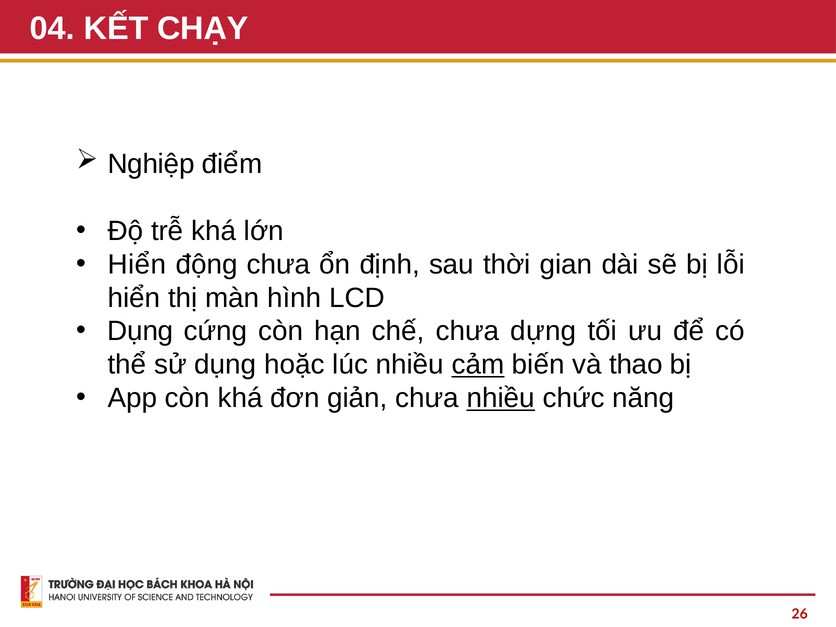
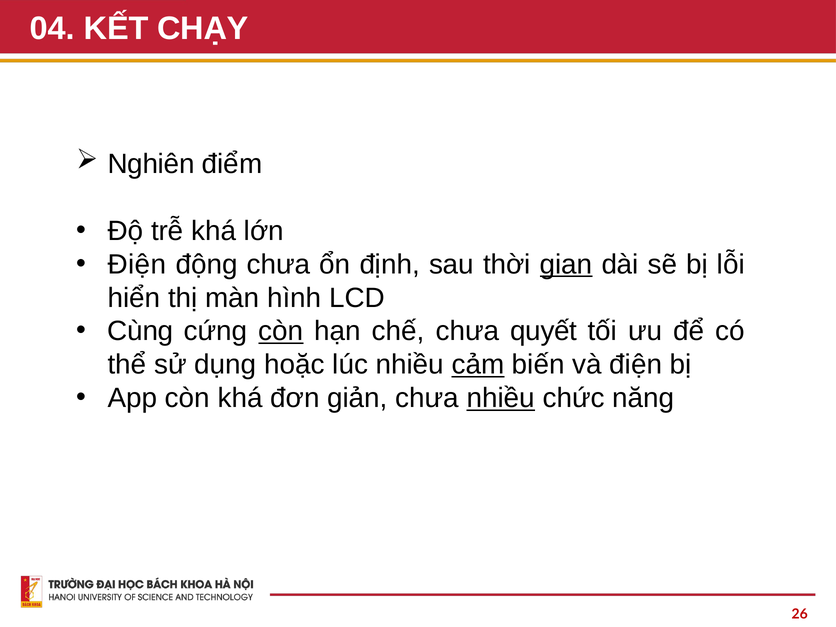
Nghiệp: Nghiệp -> Nghiên (151, 164)
Hiển: Hiển -> Điện (137, 264)
gian underline: none -> present (566, 264)
Dụng: Dụng -> Cùng (140, 331)
còn underline: none -> present (281, 331)
dựng: dựng -> quyết (544, 331)
và thao: thao -> điện (636, 365)
